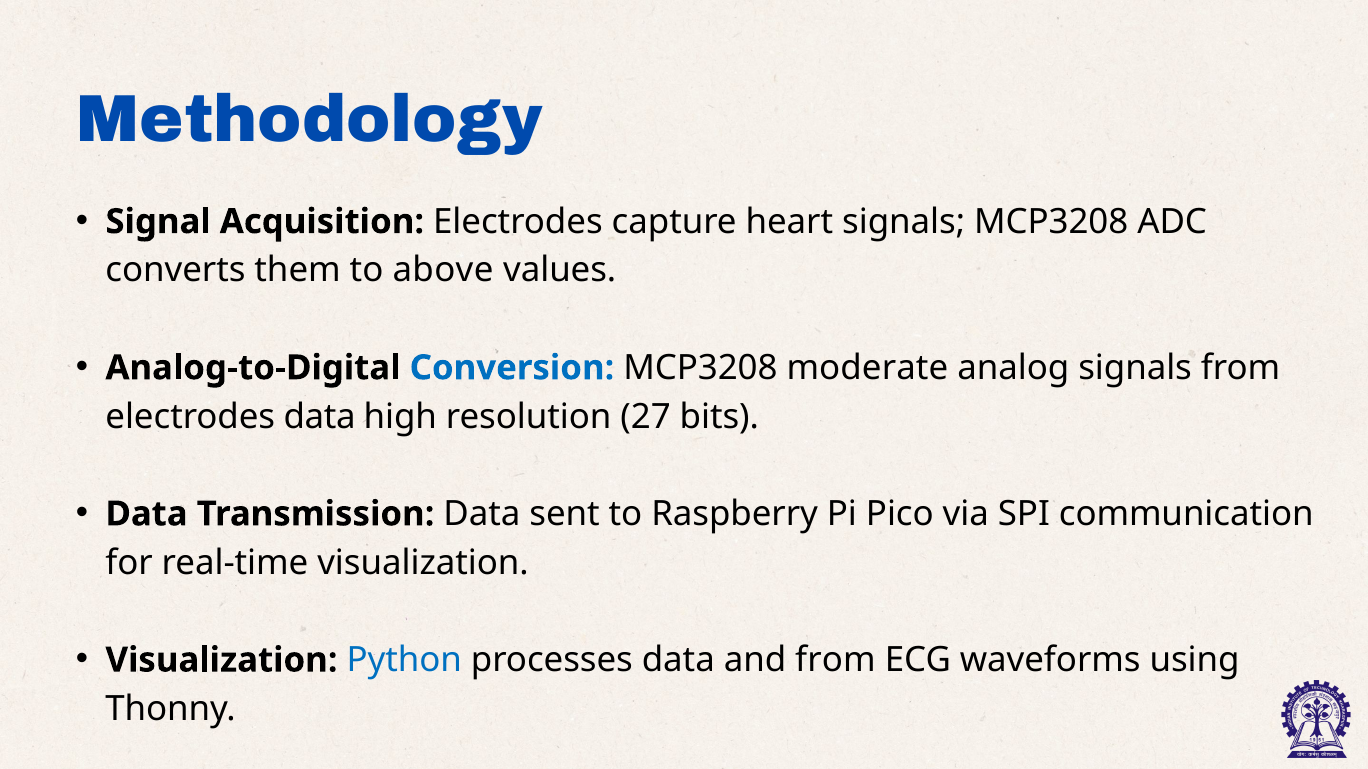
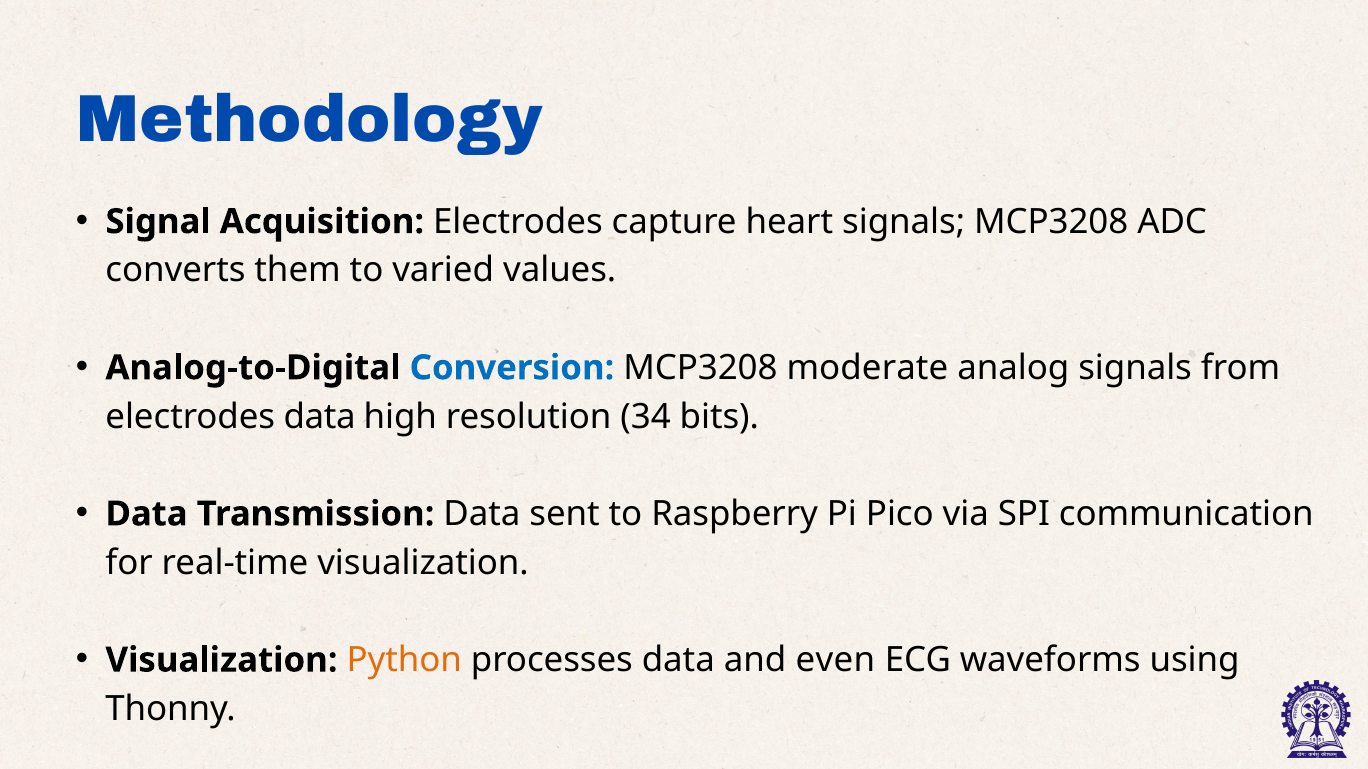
above: above -> varied (443, 271)
27: 27 -> 34 (646, 417)
Python colour: blue -> orange (404, 660)
and from: from -> even (835, 660)
